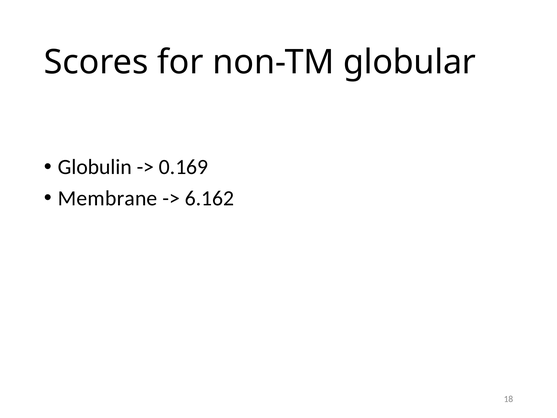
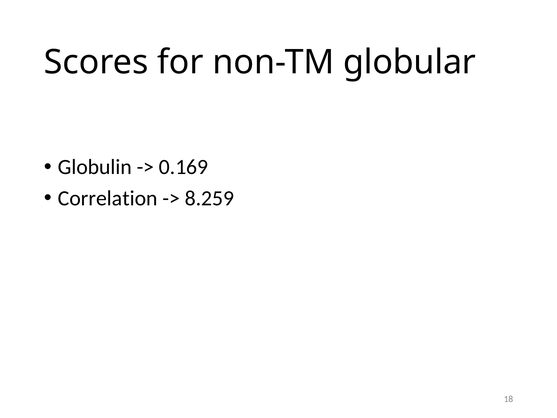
Membrane: Membrane -> Correlation (108, 198)
6.162: 6.162 -> 8.259 (209, 198)
